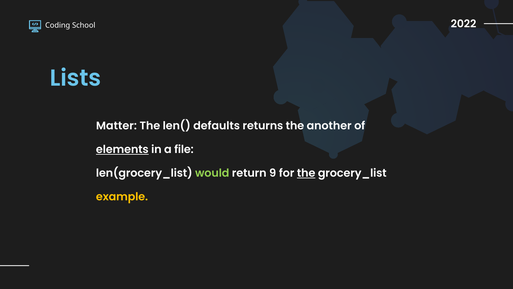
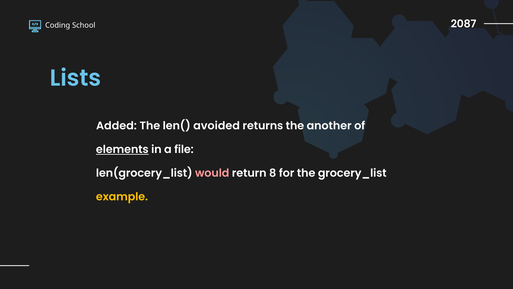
2022: 2022 -> 2087 (464, 24)
Matter: Matter -> Added (116, 126)
defaults: defaults -> avoided (217, 126)
would colour: light green -> pink (212, 173)
9: 9 -> 8 (273, 173)
the underline: present -> none (306, 173)
